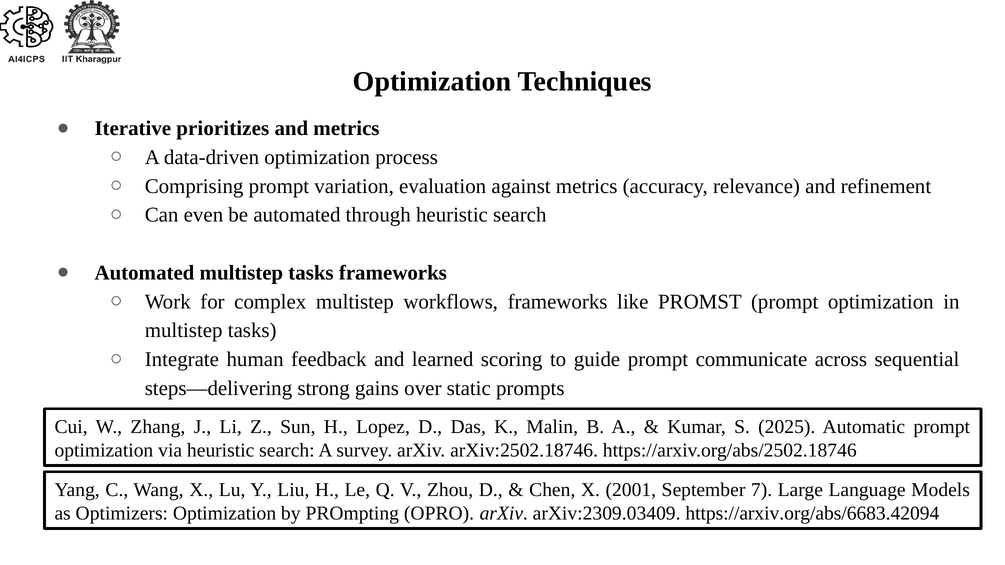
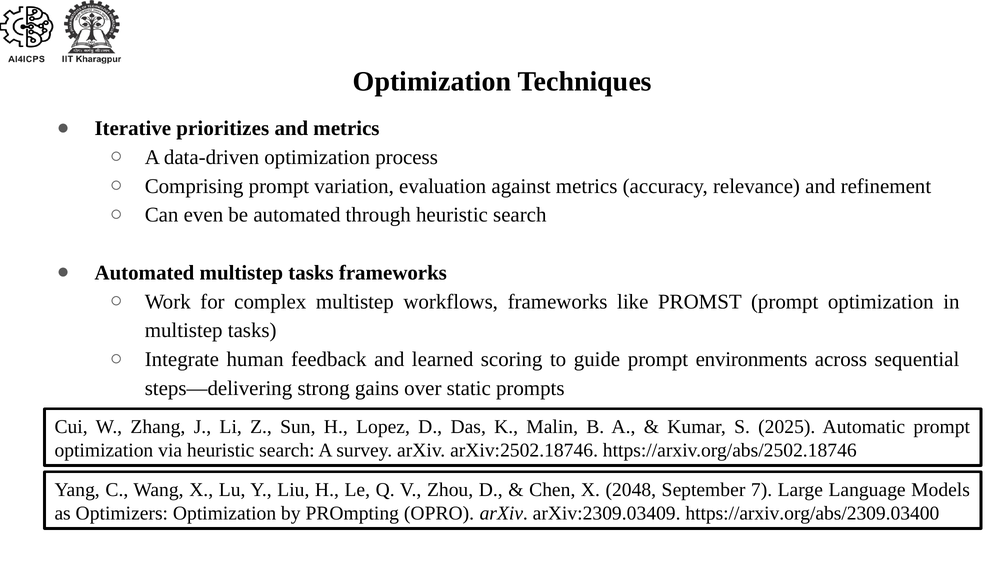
communicate: communicate -> environments (752, 360)
2001: 2001 -> 2048 (631, 490)
https://arxiv.org/abs/6683.42094: https://arxiv.org/abs/6683.42094 -> https://arxiv.org/abs/2309.03400 (812, 514)
